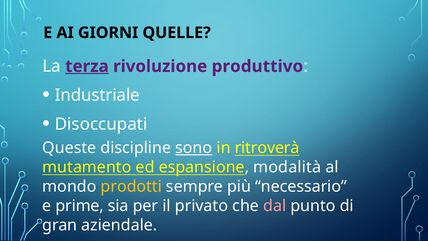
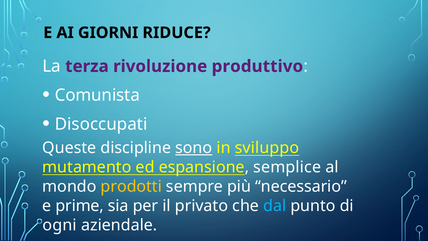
QUELLE: QUELLE -> RIDUCE (177, 33)
terza underline: present -> none (87, 66)
Industriale: Industriale -> Comunista (97, 95)
ritroverà: ritroverà -> sviluppo (267, 148)
modalità: modalità -> semplice (287, 167)
dal colour: pink -> light blue (275, 206)
gran: gran -> ogni (60, 225)
